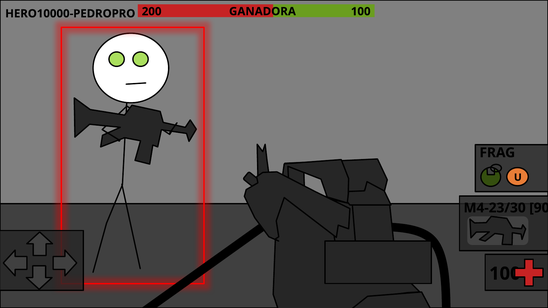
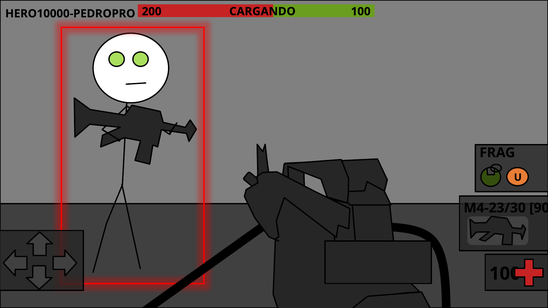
GANADORA: GANADORA -> CARGANDO (262, 11)
